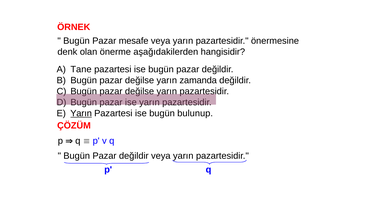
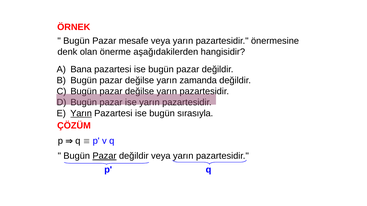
Tane: Tane -> Bana (81, 70)
bulunup: bulunup -> sırasıyla (195, 114)
Pazar underline: none -> present (104, 156)
